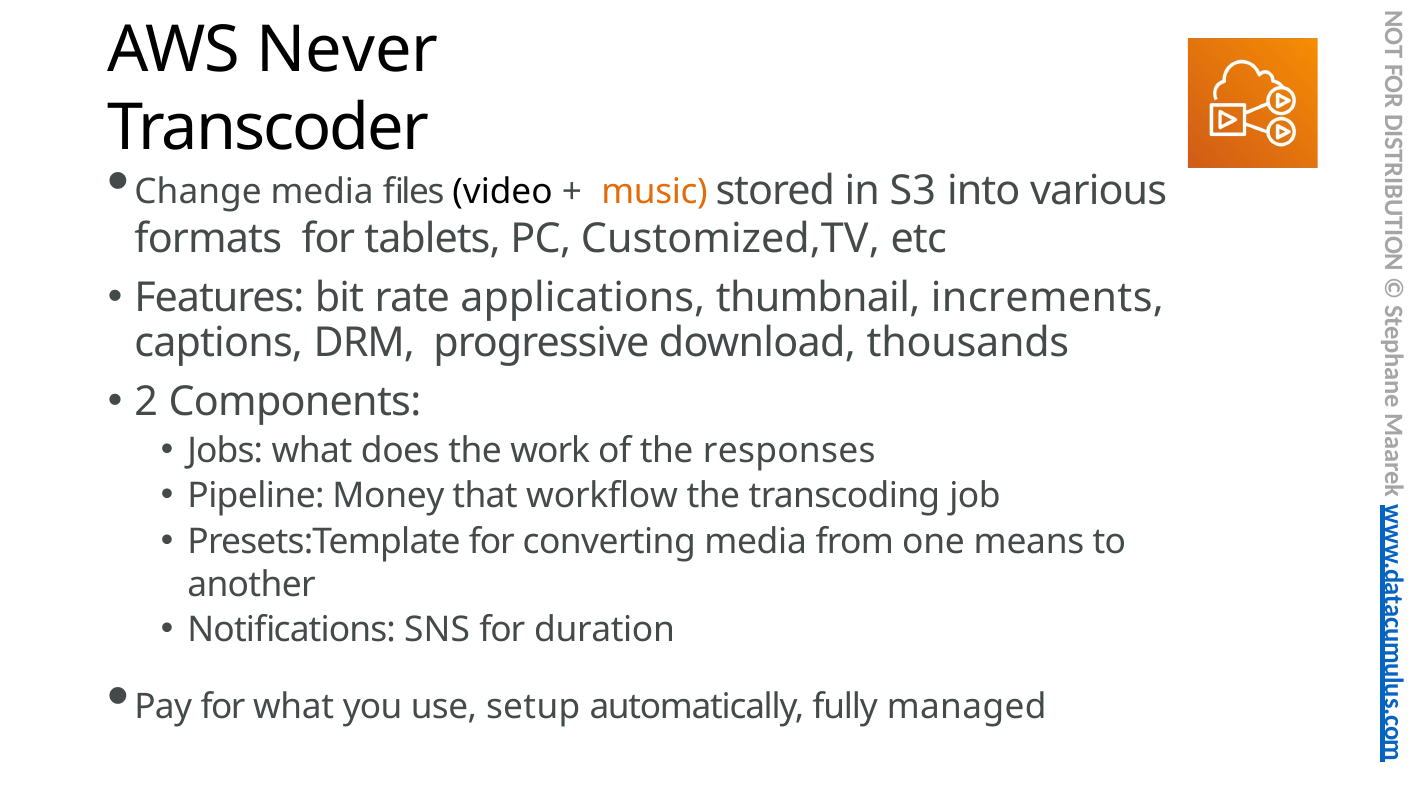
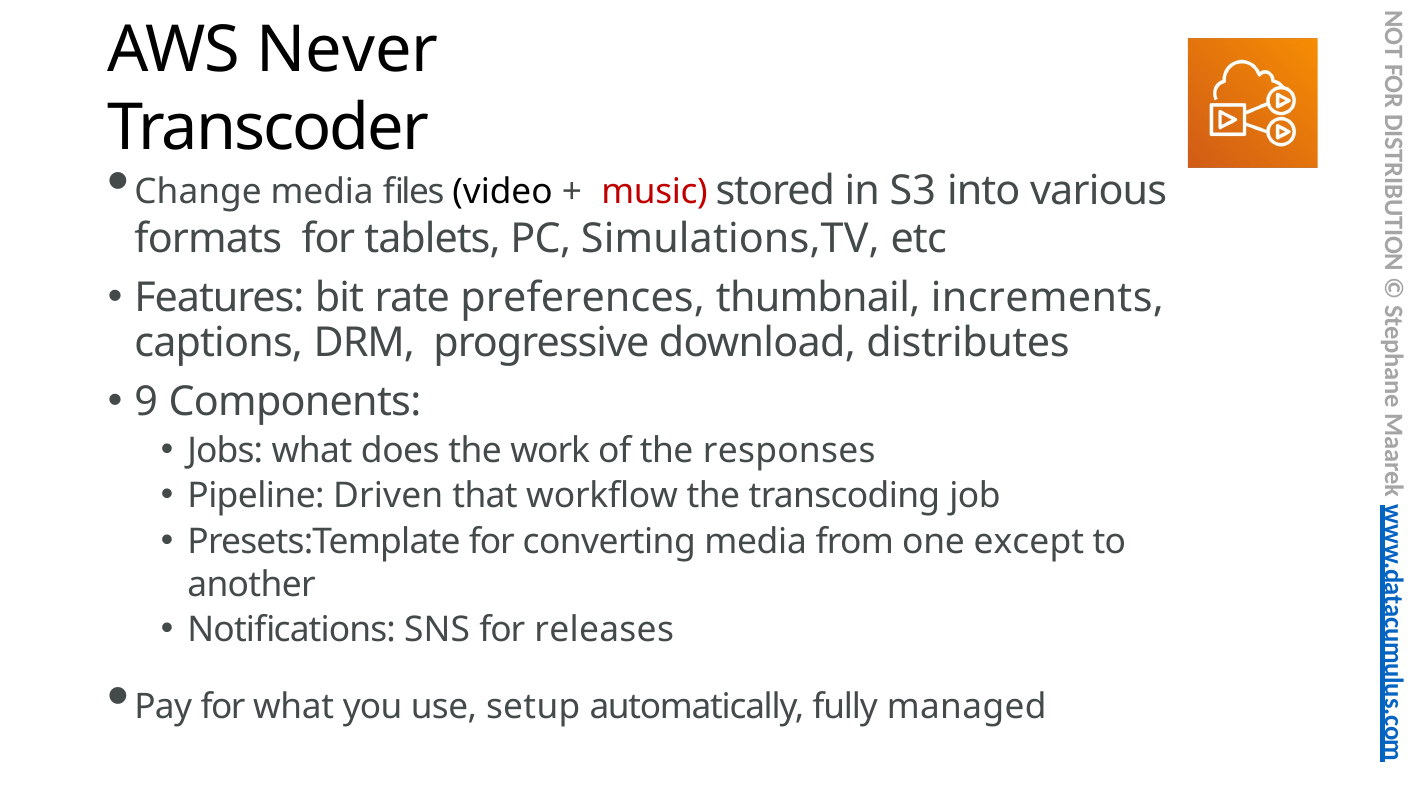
music colour: orange -> red (655, 192)
Customized,TV: Customized,TV -> Simulations,TV (730, 239)
applications: applications -> preferences (583, 298)
thousands: thousands -> distributes (968, 343)
2: 2 -> 9 (146, 402)
Money: Money -> Driven (388, 496)
means: means -> except (1029, 542)
duration: duration -> releases (604, 630)
